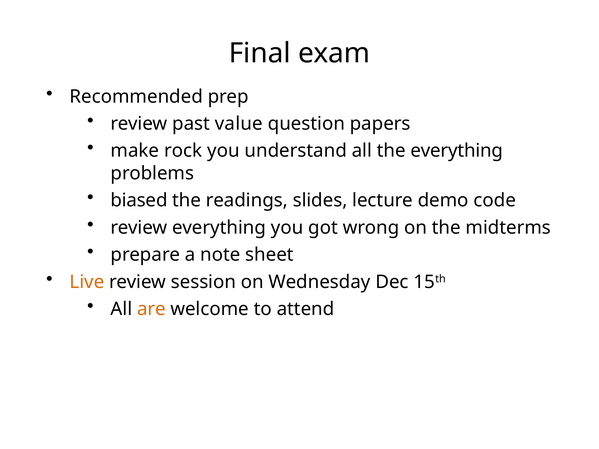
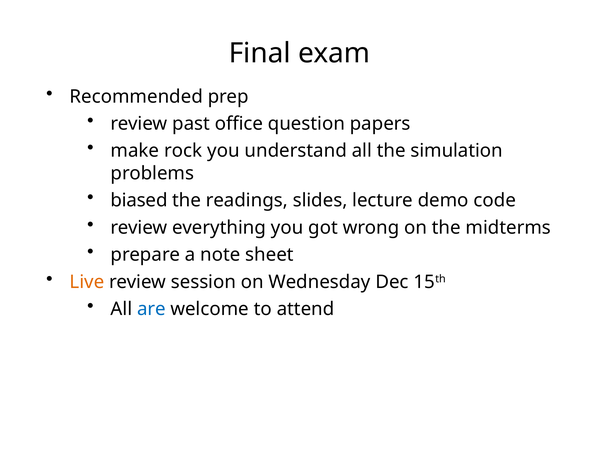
value: value -> office (239, 124)
the everything: everything -> simulation (457, 151)
are colour: orange -> blue (151, 309)
